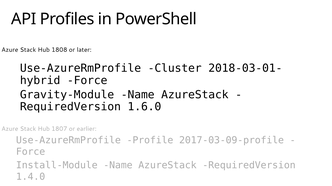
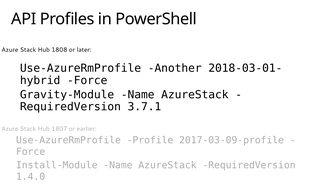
Cluster: Cluster -> Another (175, 69)
1.6.0: 1.6.0 -> 3.7.1 (144, 107)
